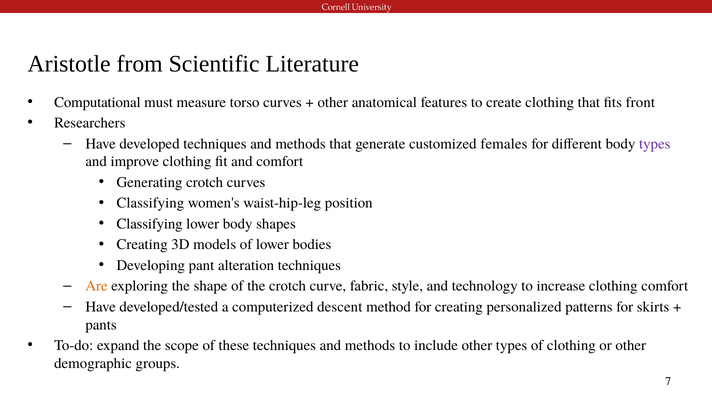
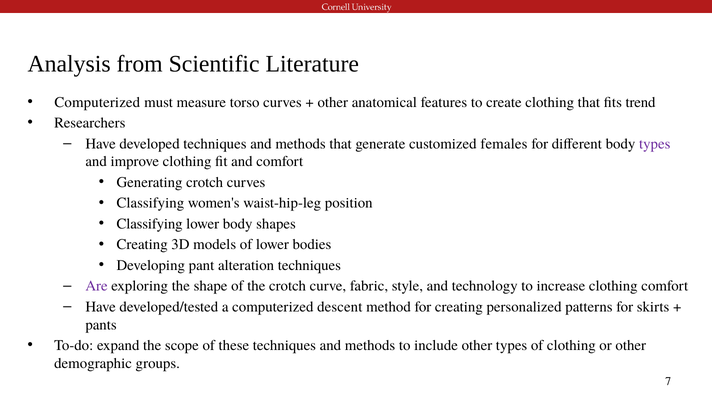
Aristotle: Aristotle -> Analysis (69, 64)
Computational: Computational -> Computerized (97, 102)
front: front -> trend (641, 102)
Are colour: orange -> purple (97, 286)
